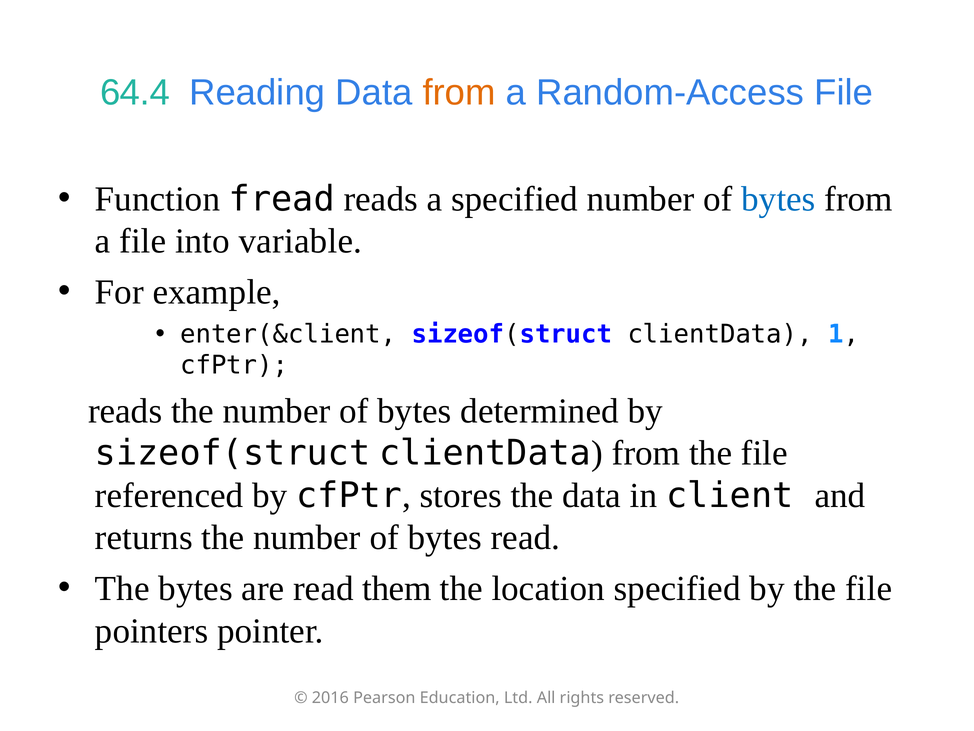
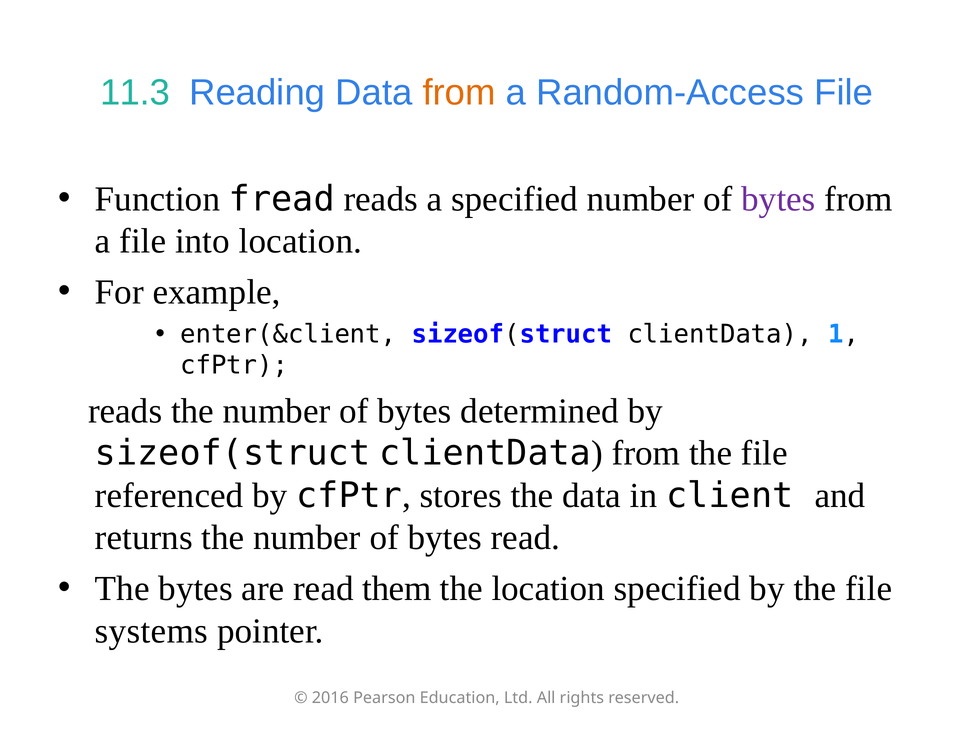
64.4: 64.4 -> 11.3 (135, 93)
bytes colour: blue -> purple (778, 199)
into variable: variable -> location (300, 241)
pointers: pointers -> systems (151, 630)
